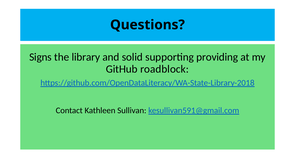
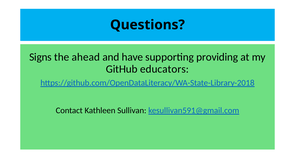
library: library -> ahead (86, 57)
solid: solid -> have (132, 57)
roadblock: roadblock -> educators (165, 69)
